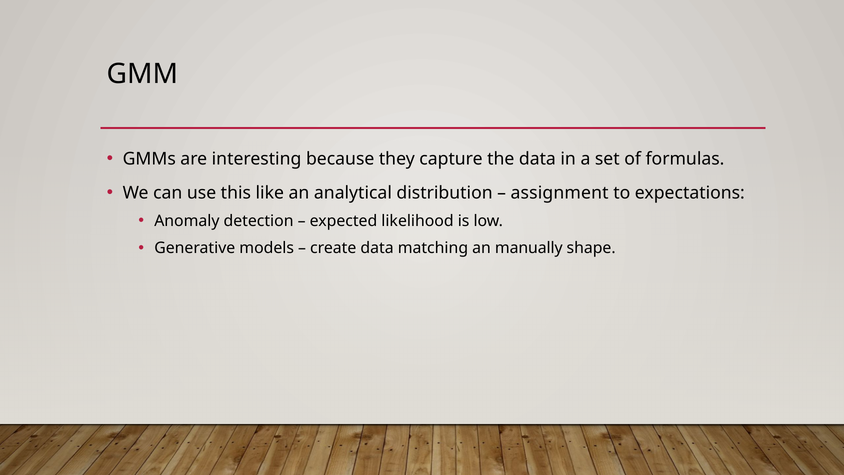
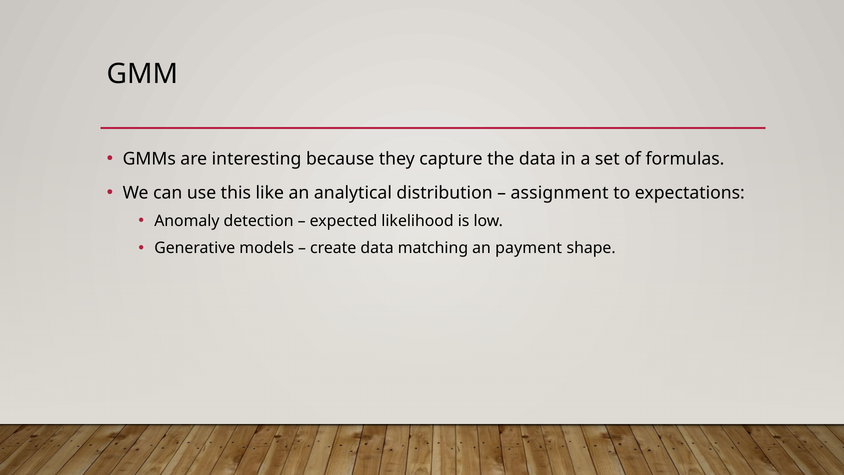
manually: manually -> payment (529, 248)
